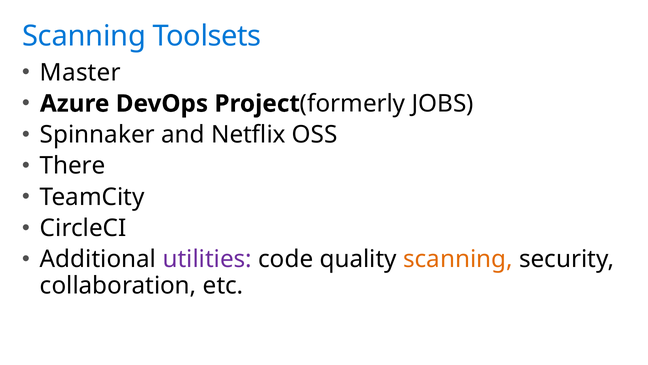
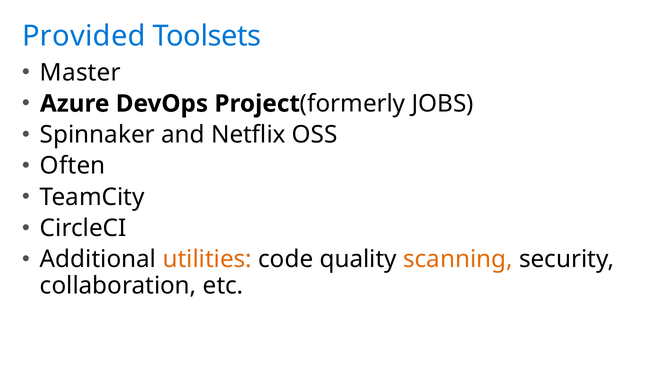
Scanning: Scanning -> Provided (84, 36)
There: There -> Often (73, 166)
utilities colour: purple -> orange (207, 259)
